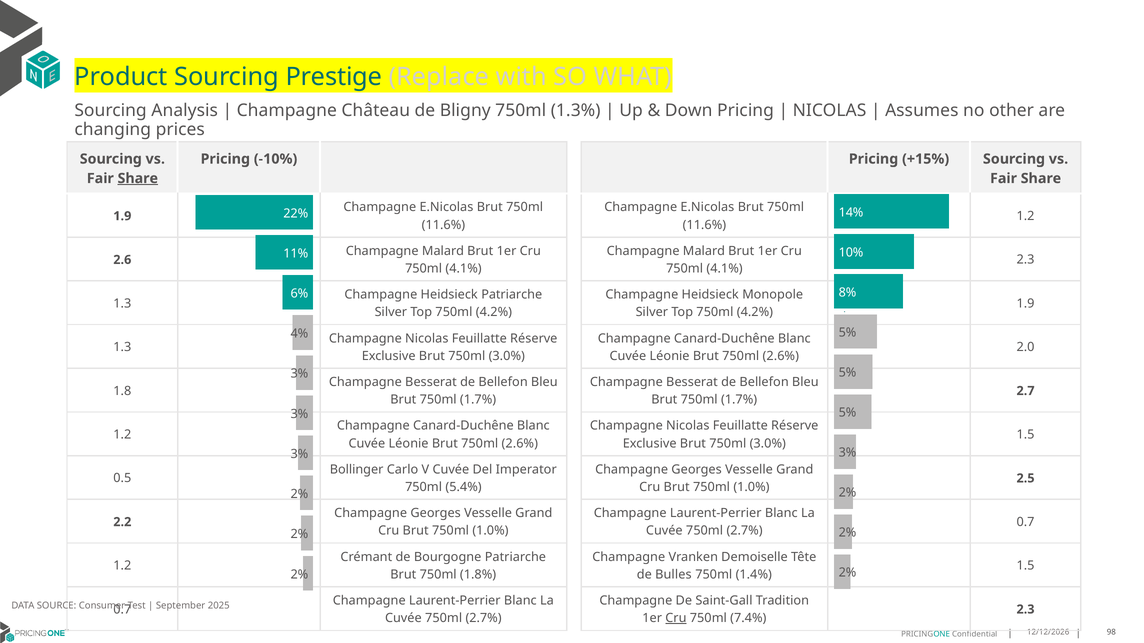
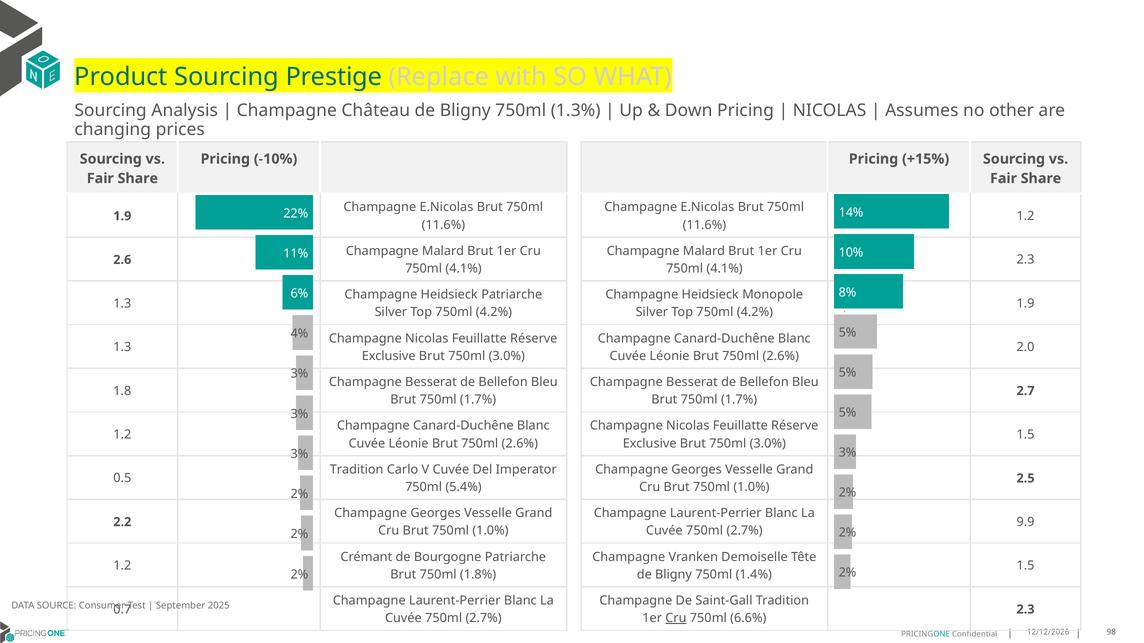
Share underline: present -> none (138, 179)
Bollinger: Bollinger -> Tradition (357, 470)
0.7: 0.7 -> 9.9 (1026, 522)
Bulles: Bulles -> Bligny (673, 575)
7.4%: 7.4% -> 6.6% (748, 619)
